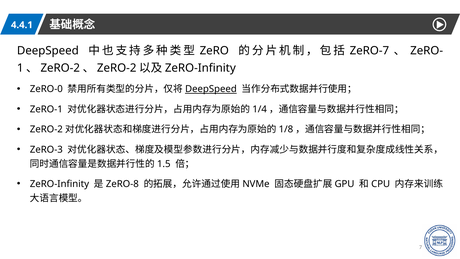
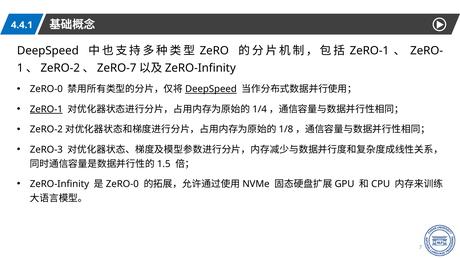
ZeRO-7: ZeRO-7 -> ZeRO-1 (369, 51)
ZeRO-2: ZeRO-2 -> ZeRO-7 (117, 68)
ZeRO-1 underline: none -> present (46, 109)
ZeRO-8: ZeRO-8 -> ZeRO-0 (122, 184)
